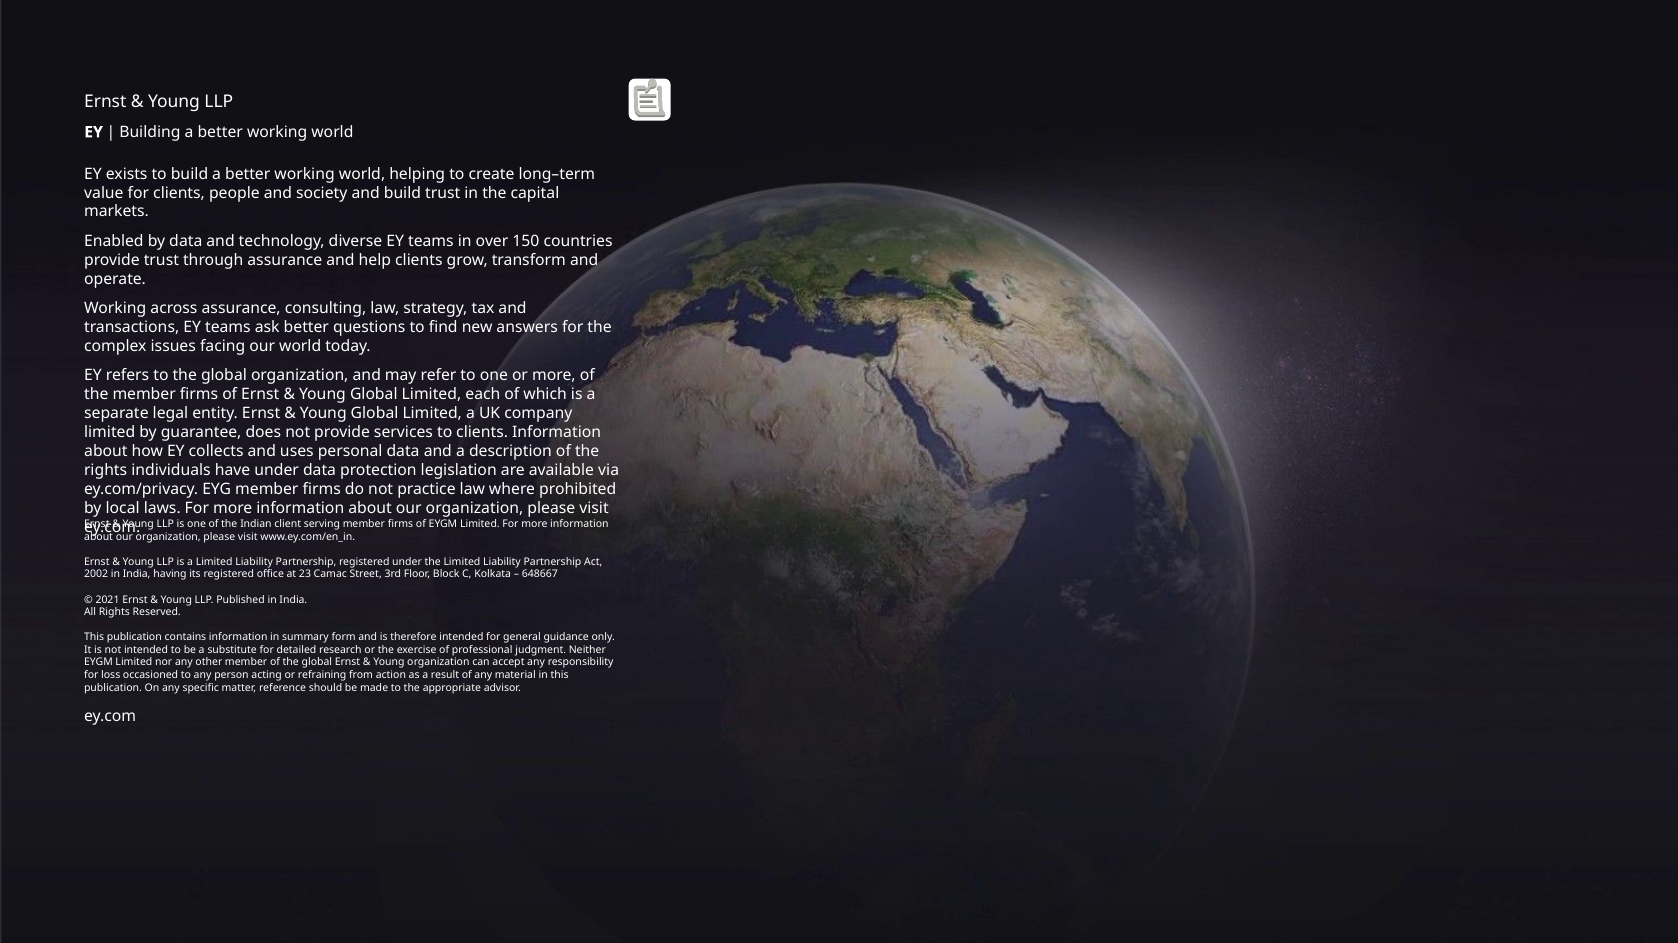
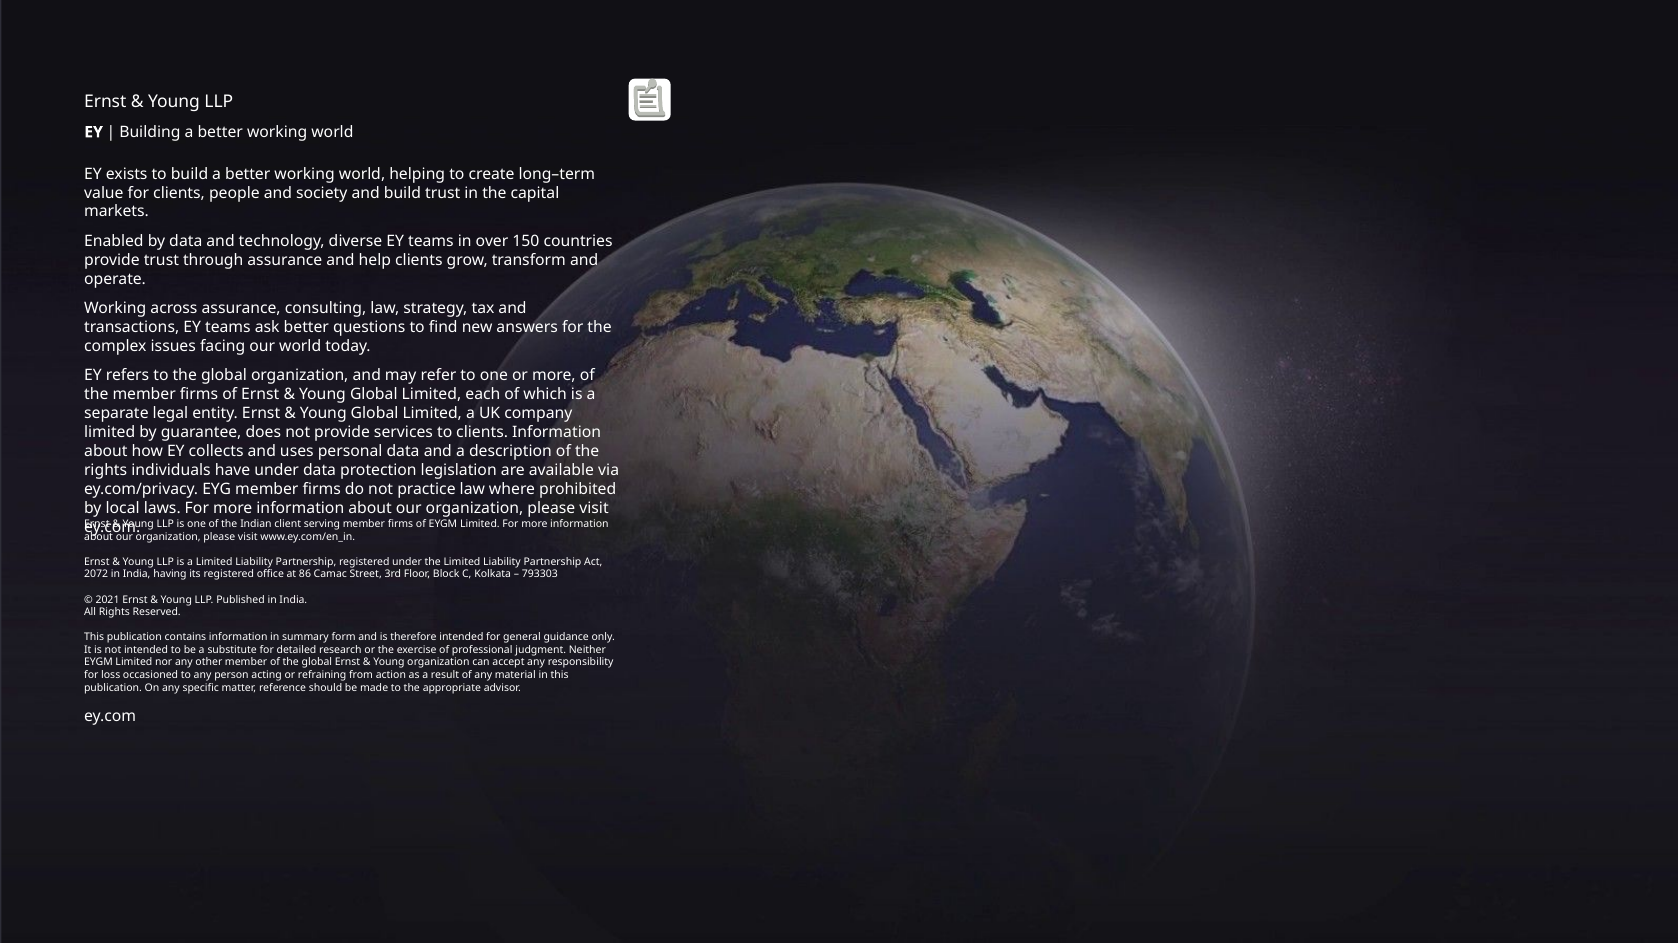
2002: 2002 -> 2072 (96, 575)
23: 23 -> 86 (305, 575)
648667: 648667 -> 793303 (540, 575)
